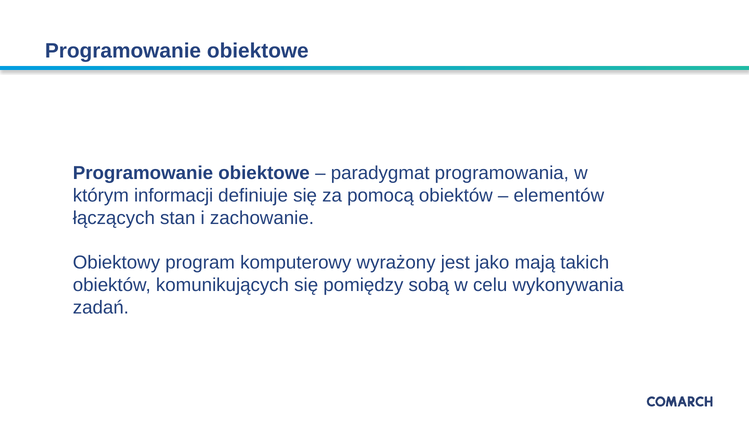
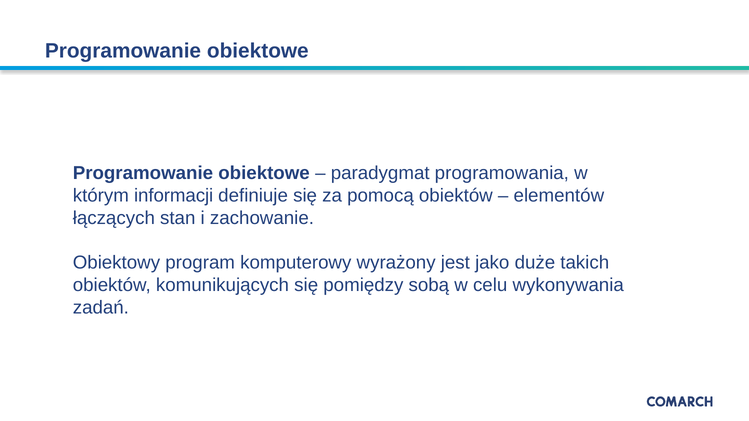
mają: mają -> duże (535, 263)
